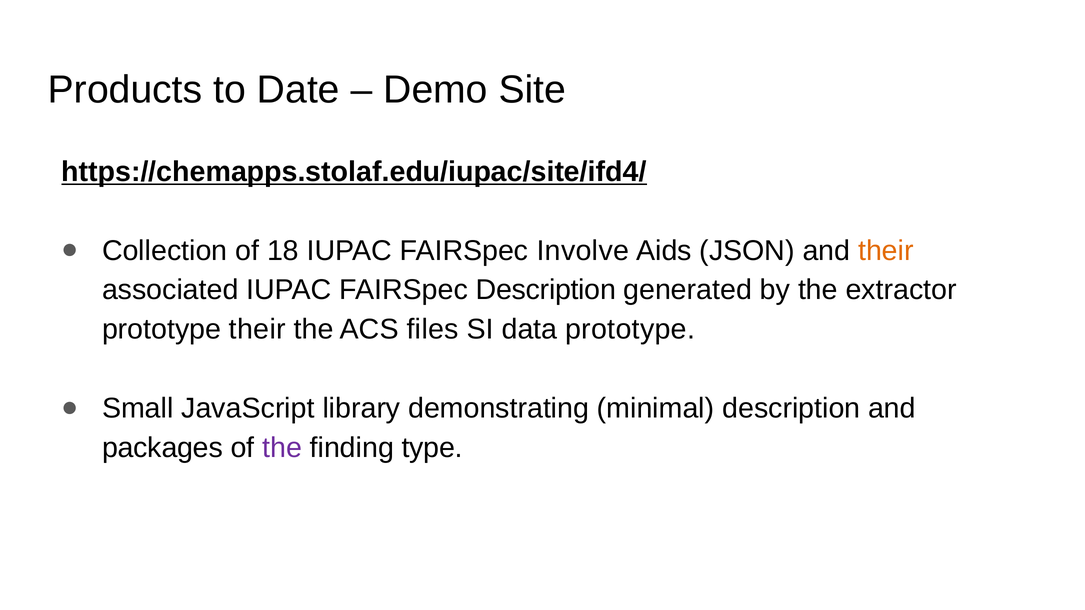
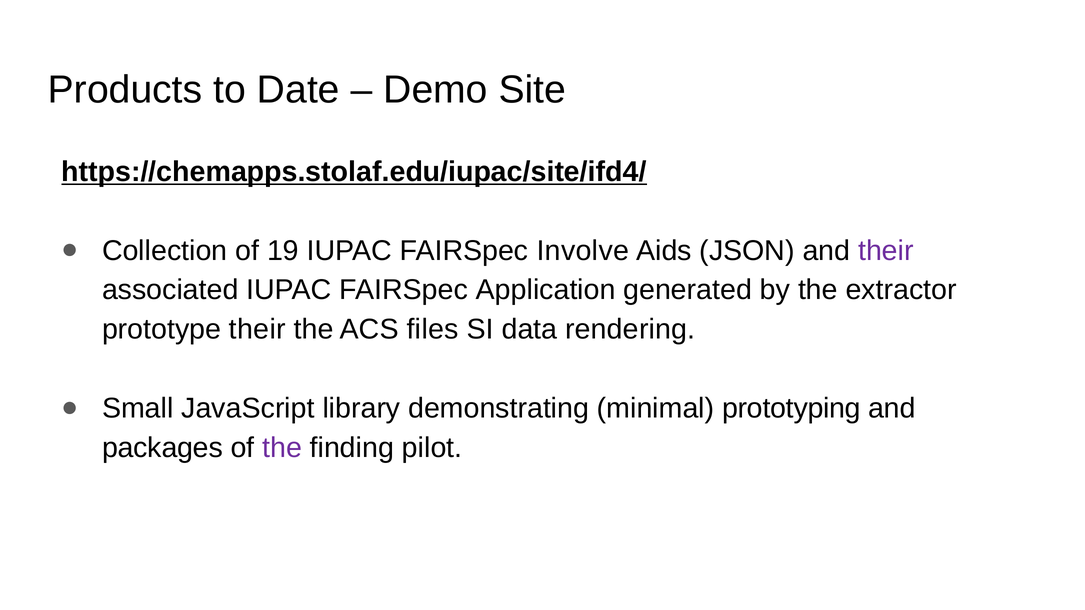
18: 18 -> 19 (283, 251)
their colour: orange -> purple (886, 251)
FAIRSpec Description: Description -> Application (546, 290)
data prototype: prototype -> rendering (630, 330)
minimal description: description -> prototyping (791, 408)
type: type -> pilot (432, 448)
